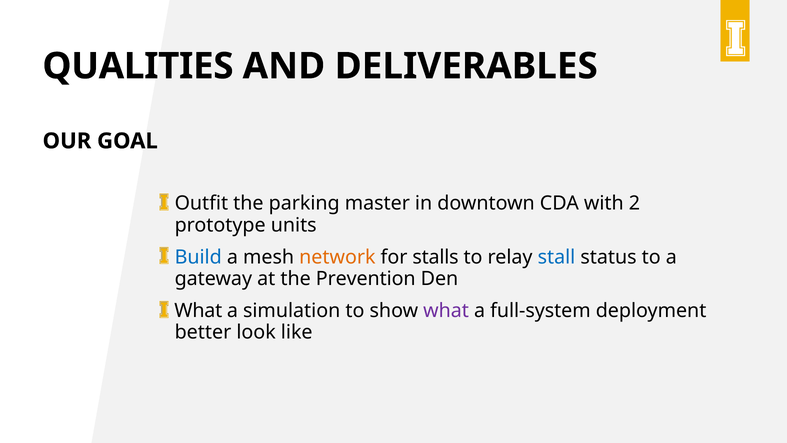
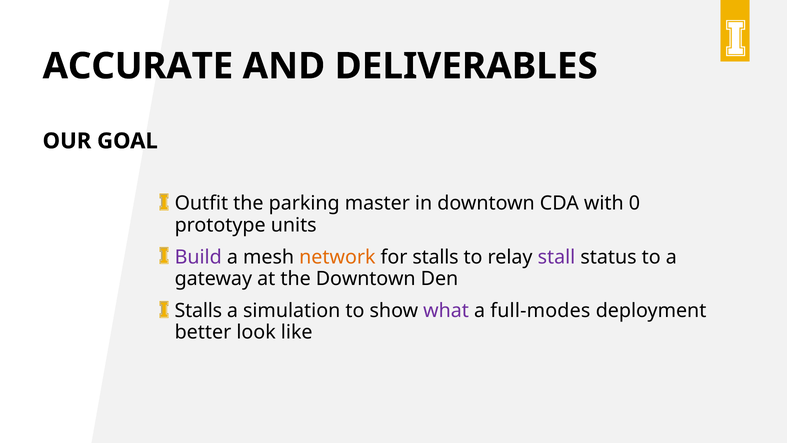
QUALITIES: QUALITIES -> ACCURATE (138, 66)
2: 2 -> 0 (634, 203)
Build colour: blue -> purple (198, 257)
stall colour: blue -> purple (556, 257)
the Prevention: Prevention -> Downtown (366, 279)
What: What -> Stalls (198, 311)
full-system: full-system -> full-modes (540, 311)
